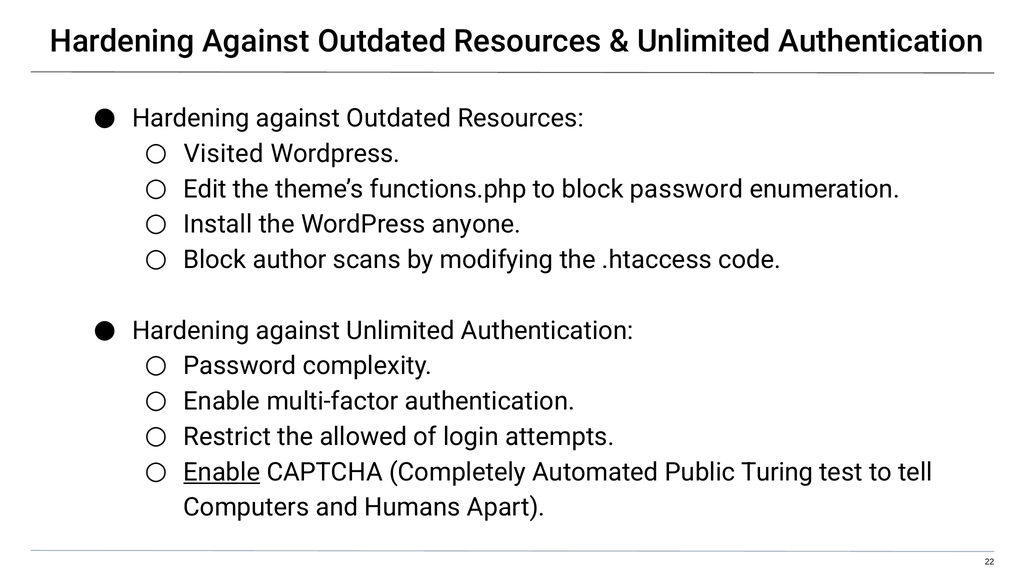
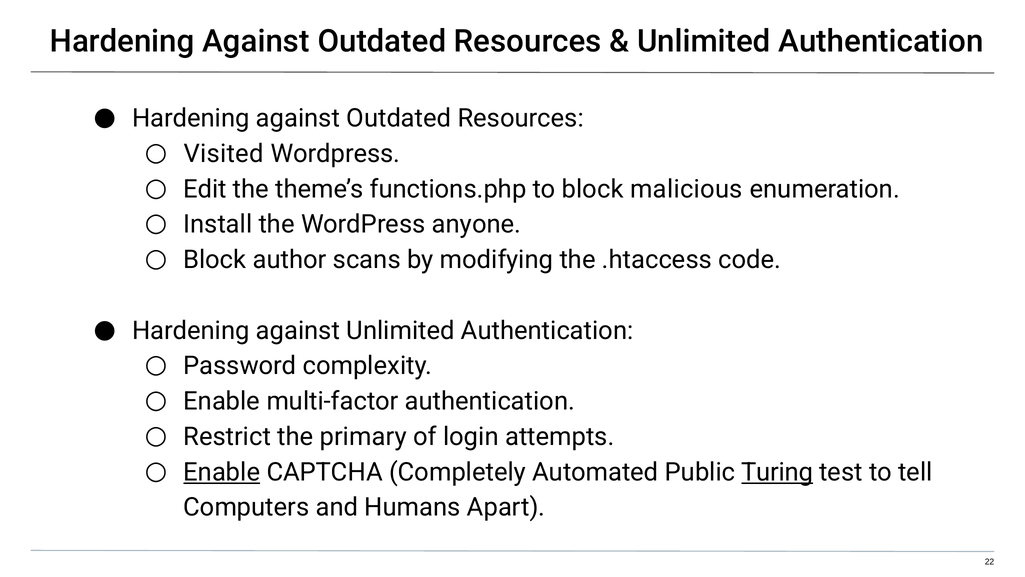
block password: password -> malicious (686, 189)
allowed: allowed -> primary (363, 436)
Turing underline: none -> present (777, 472)
